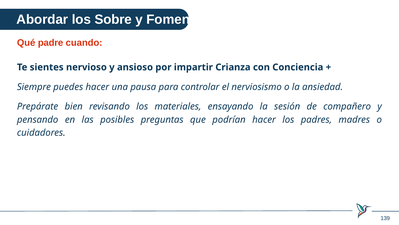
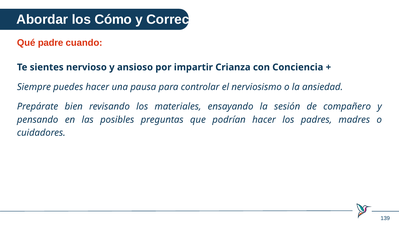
Sobre: Sobre -> Cómo (113, 20)
Fomenta: Fomenta -> Correcto (174, 20)
